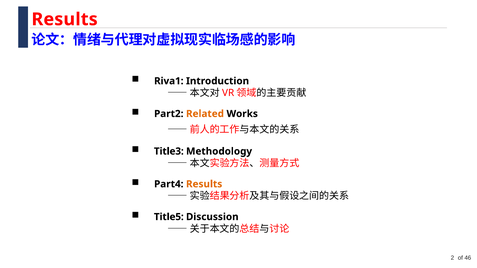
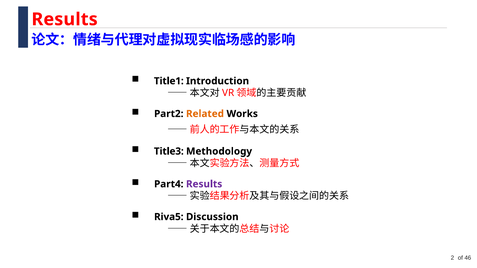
Riva1: Riva1 -> Title1 (169, 81)
Results colour: orange -> purple (204, 184)
Title5: Title5 -> Riva5 (169, 217)
